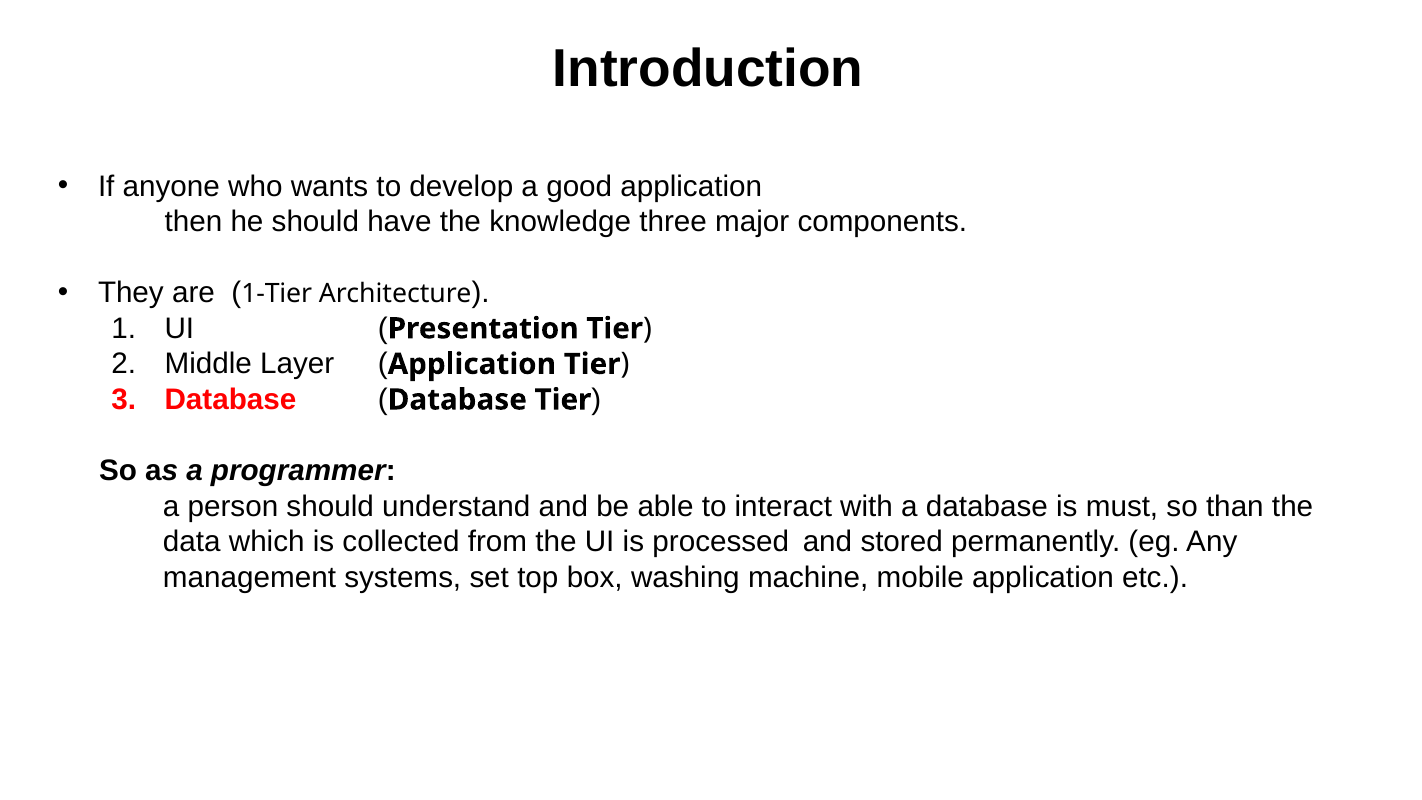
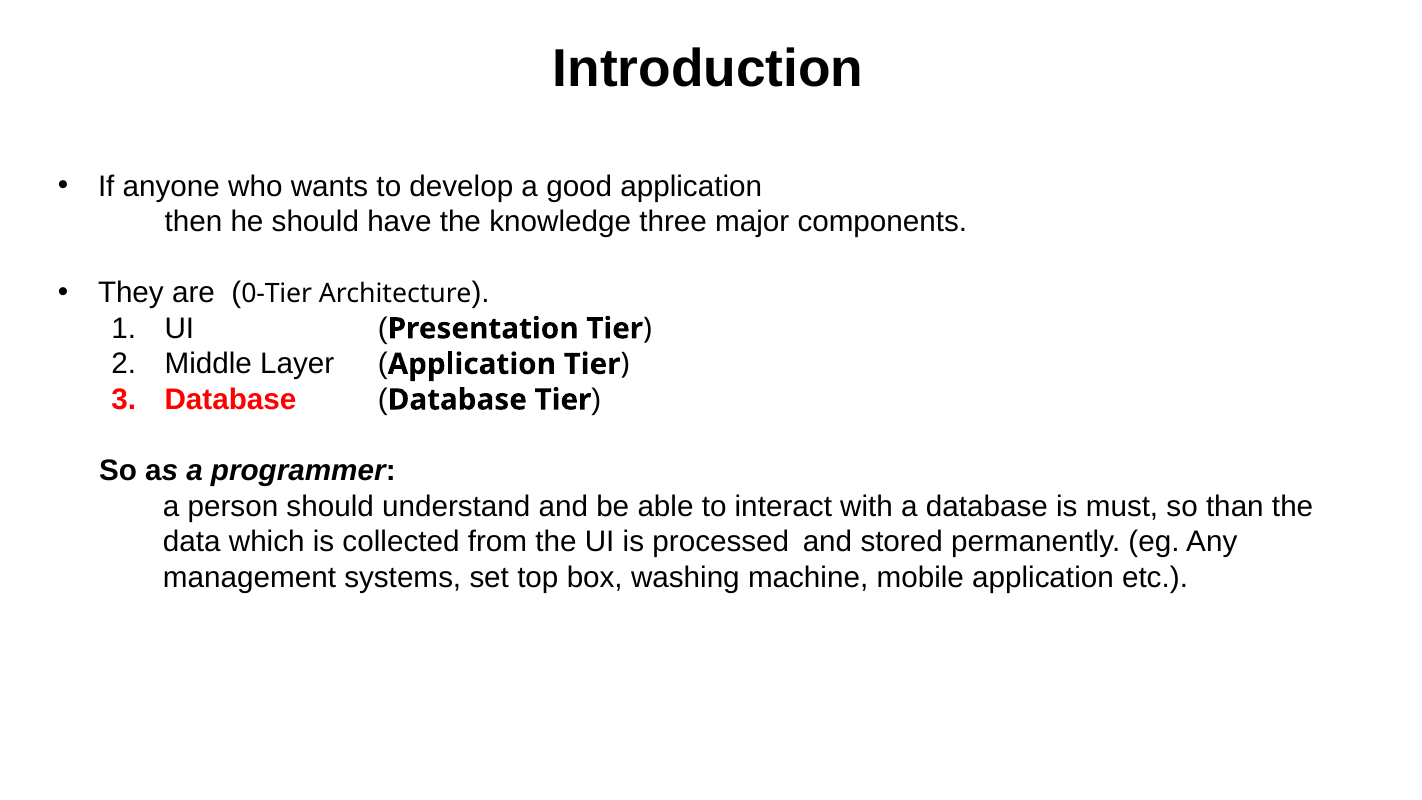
1-Tier: 1-Tier -> 0-Tier (277, 294)
